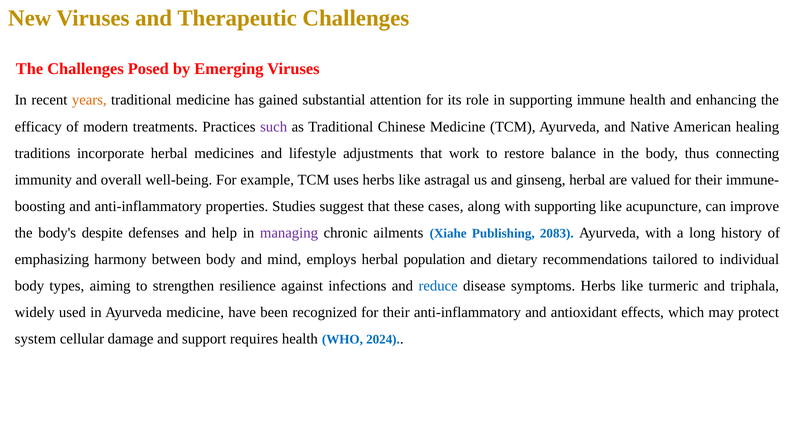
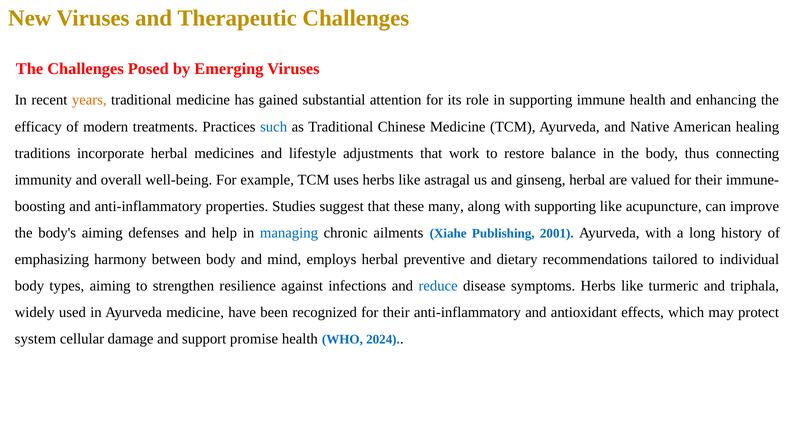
such colour: purple -> blue (274, 127)
cases: cases -> many (446, 206)
body's despite: despite -> aiming (102, 233)
managing colour: purple -> blue (289, 233)
2083: 2083 -> 2001 (557, 233)
population: population -> preventive (434, 259)
requires: requires -> promise (254, 339)
